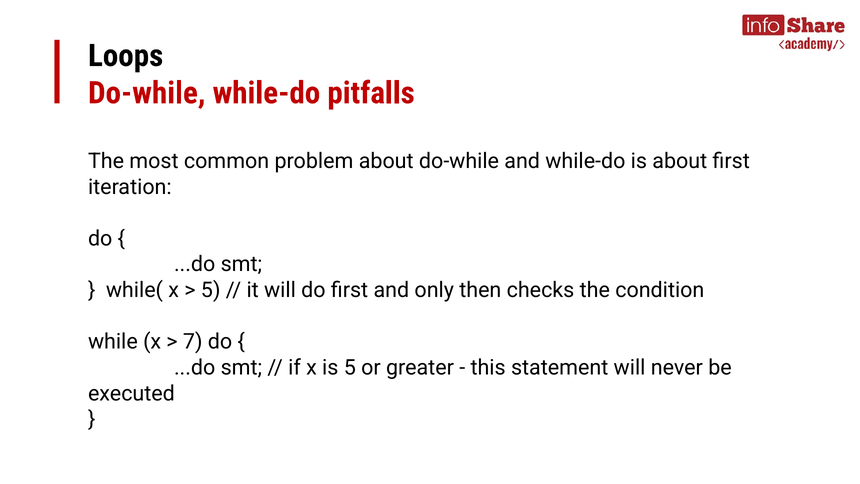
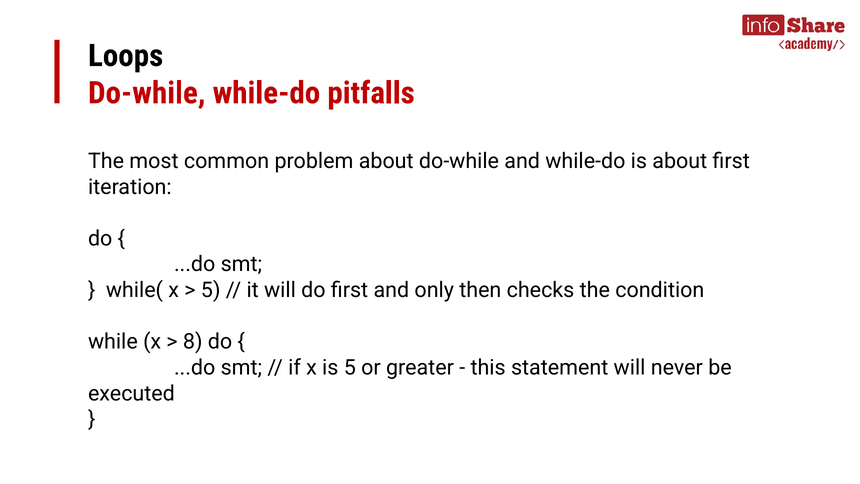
7: 7 -> 8 (193, 342)
